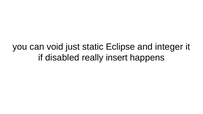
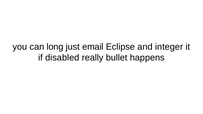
void: void -> long (55, 47)
static: static -> email (93, 47)
insert: insert -> bullet (117, 58)
